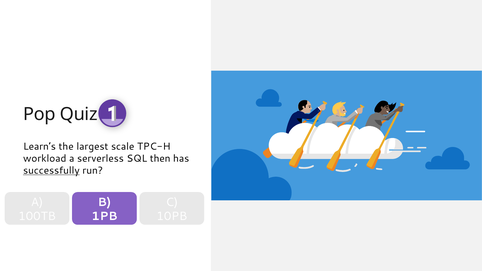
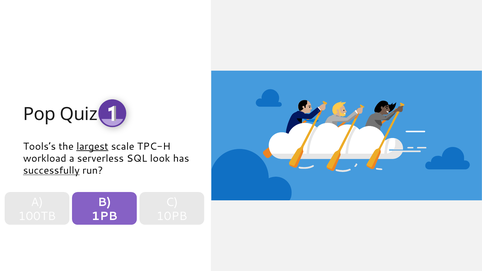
Learn’s: Learn’s -> Tools’s (40, 147)
largest underline: none -> present (92, 147)
then: then -> look (160, 159)
